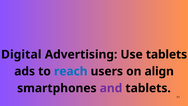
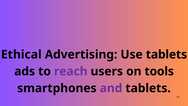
Digital: Digital -> Ethical (21, 54)
reach colour: blue -> purple (71, 71)
align: align -> tools (159, 71)
